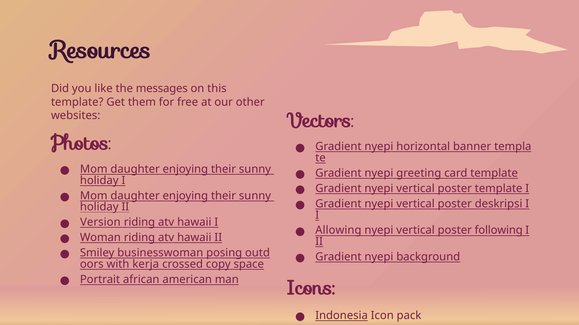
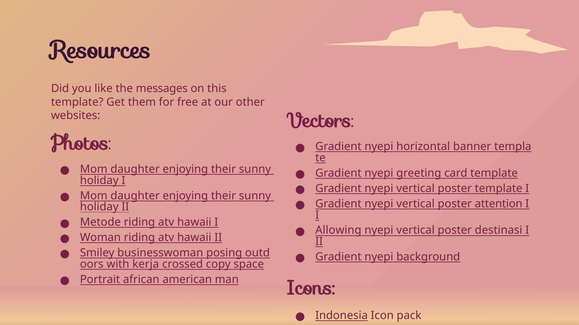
deskripsi: deskripsi -> attention (499, 204)
Version: Version -> Metode (100, 223)
following: following -> destinasi (499, 231)
